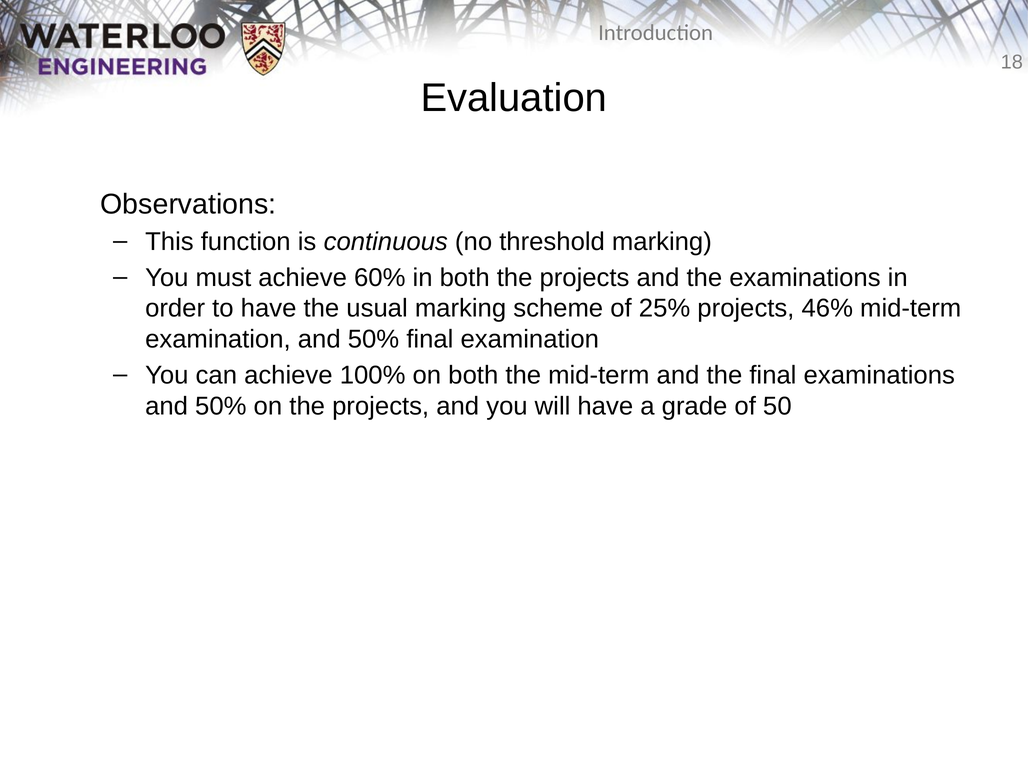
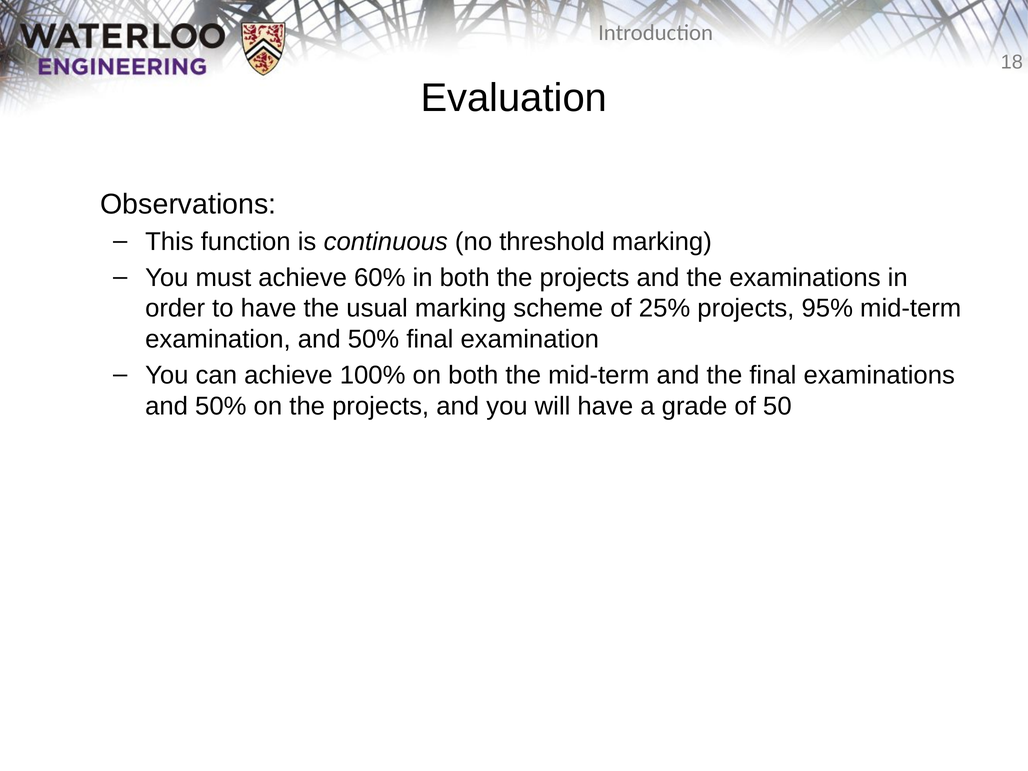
46%: 46% -> 95% (827, 308)
